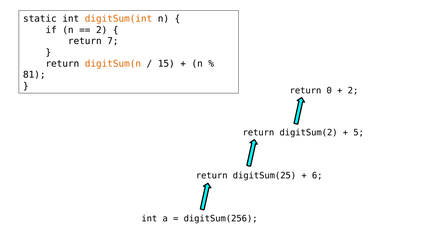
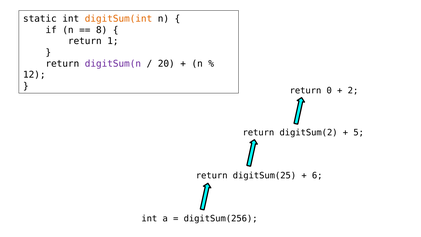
2: 2 -> 8 (102, 30)
7: 7 -> 1 (113, 41)
digitSum(n colour: orange -> purple (113, 64)
15: 15 -> 20 (166, 64)
81: 81 -> 12 (34, 75)
